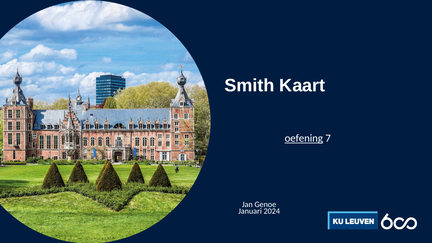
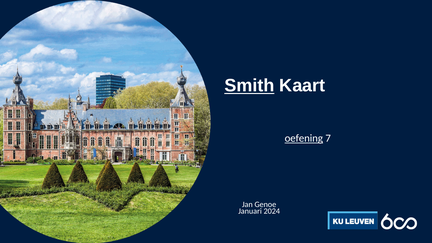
Smith underline: none -> present (249, 86)
